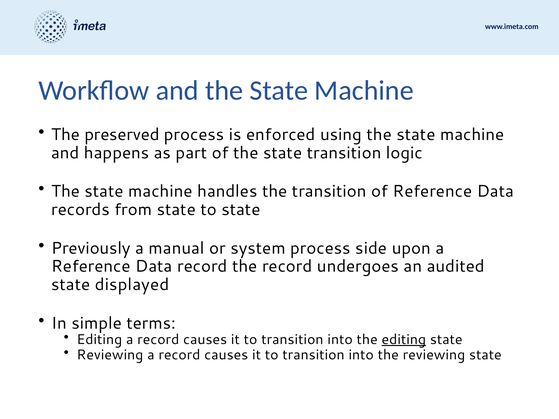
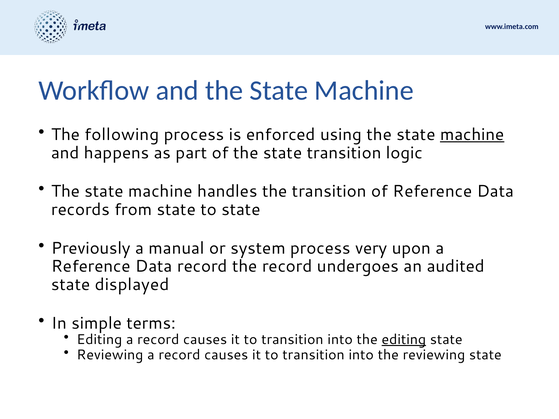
preserved: preserved -> following (122, 135)
machine underline: none -> present (472, 135)
side: side -> very (371, 248)
